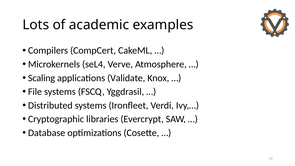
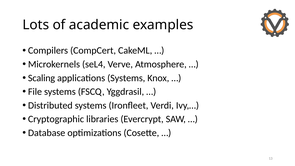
applications Validate: Validate -> Systems (126, 78)
